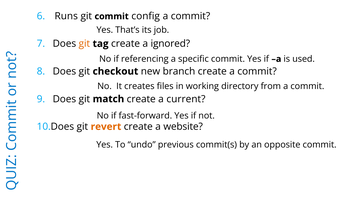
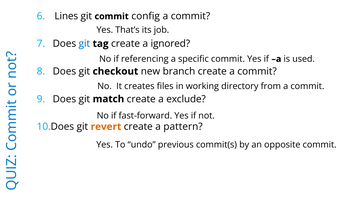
Runs: Runs -> Lines (66, 16)
git colour: orange -> blue (84, 44)
current: current -> exclude (186, 99)
website: website -> pattern (183, 127)
